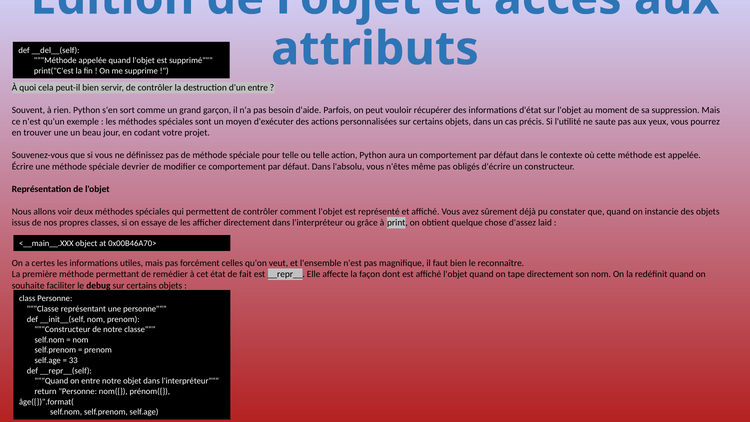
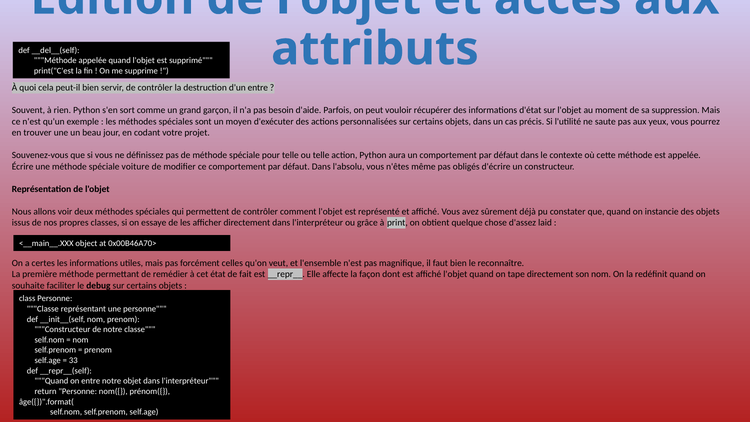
devrier: devrier -> voiture (136, 166)
